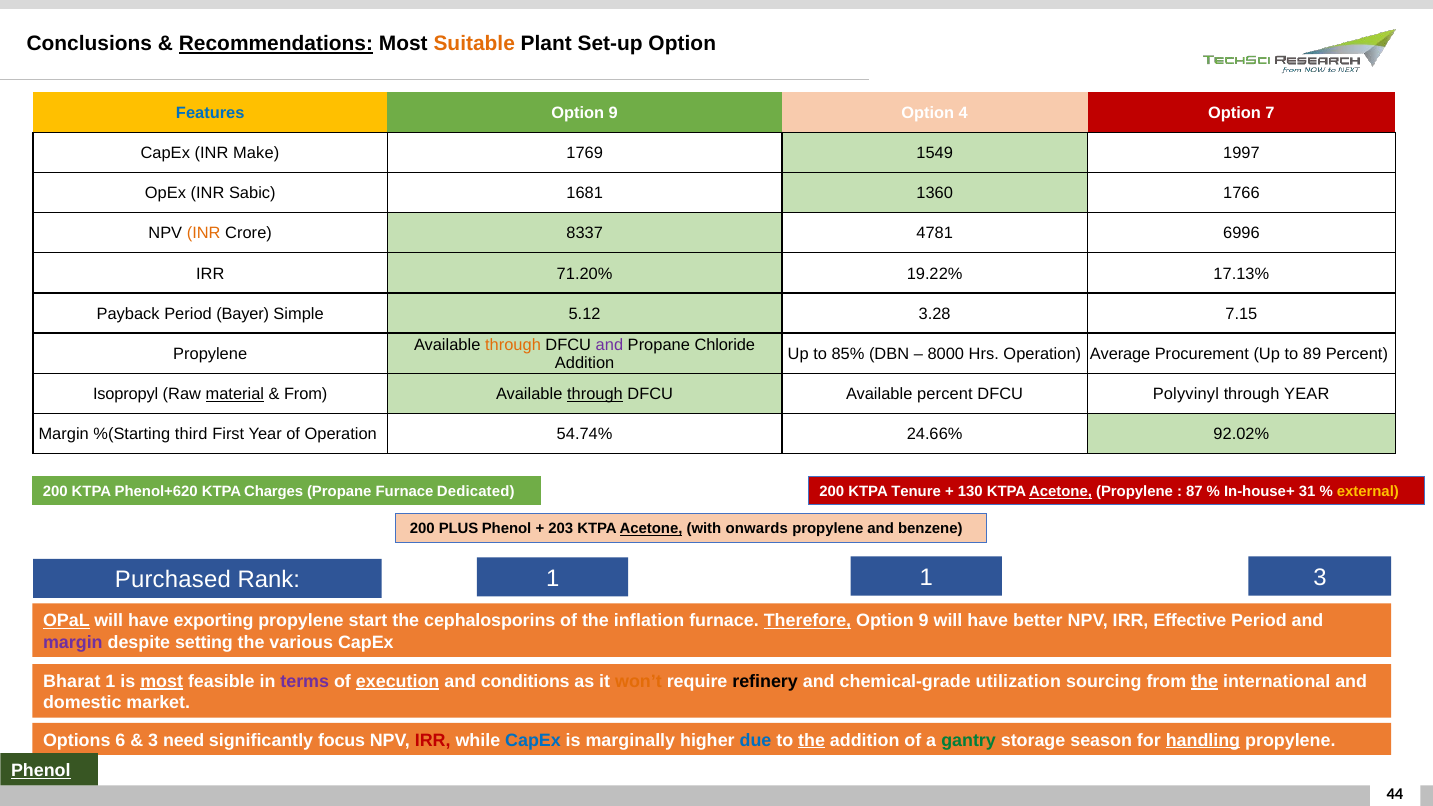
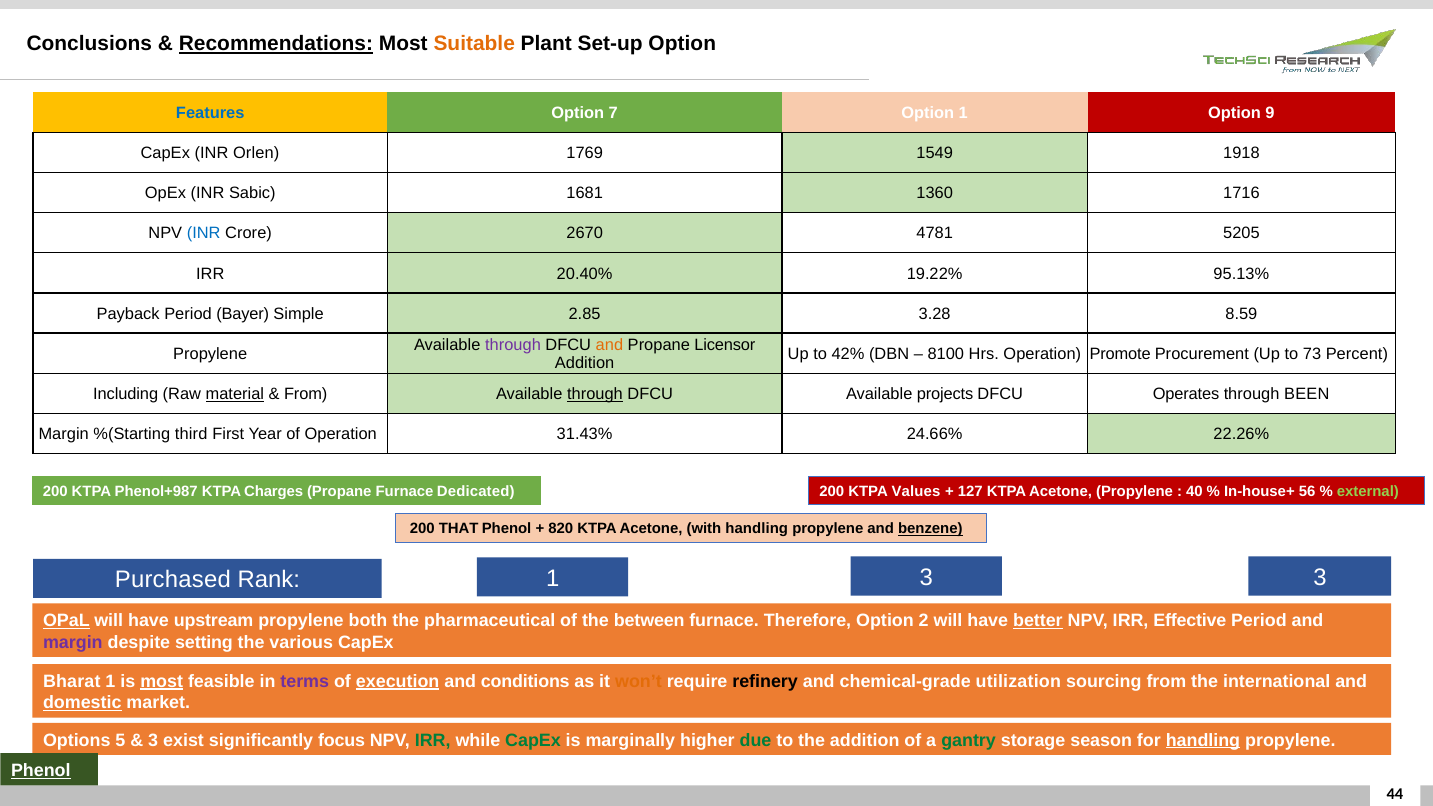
9: 9 -> 7 (613, 113)
Option 4: 4 -> 1 (963, 113)
7: 7 -> 9 (1270, 113)
Make: Make -> Orlen (256, 153)
1997: 1997 -> 1918 (1241, 153)
1766: 1766 -> 1716 (1241, 193)
INR colour: orange -> blue (204, 233)
8337: 8337 -> 2670 (585, 233)
6996: 6996 -> 5205 (1241, 233)
71.20%: 71.20% -> 20.40% (585, 274)
17.13%: 17.13% -> 95.13% (1241, 274)
5.12: 5.12 -> 2.85 (585, 314)
7.15: 7.15 -> 8.59 (1241, 314)
through colour: orange -> purple (513, 345)
and colour: purple -> orange (609, 345)
Chloride: Chloride -> Licensor (725, 345)
85%: 85% -> 42% (848, 354)
8000: 8000 -> 8100 (946, 354)
Average: Average -> Promote (1120, 354)
89: 89 -> 73 (1312, 354)
Isopropyl: Isopropyl -> Including (126, 394)
Available percent: percent -> projects (945, 394)
Polyvinyl: Polyvinyl -> Operates (1186, 394)
through YEAR: YEAR -> BEEN (1307, 394)
54.74%: 54.74% -> 31.43% (585, 434)
92.02%: 92.02% -> 22.26% (1241, 434)
Phenol+620: Phenol+620 -> Phenol+987 (156, 492)
Tenure: Tenure -> Values (916, 492)
130: 130 -> 127 (970, 492)
Acetone underline: present -> none (1061, 492)
87: 87 -> 40 (1194, 492)
31: 31 -> 56 (1307, 492)
external colour: yellow -> light green (1368, 492)
PLUS: PLUS -> THAT (459, 529)
203: 203 -> 820 (561, 529)
Acetone underline: present -> none (651, 529)
with onwards: onwards -> handling (757, 529)
benzene underline: none -> present (930, 529)
1 1: 1 -> 3 (926, 578)
exporting: exporting -> upstream (214, 621)
start: start -> both (368, 621)
cephalosporins: cephalosporins -> pharmaceutical (490, 621)
inflation: inflation -> between (649, 621)
Therefore underline: present -> none (808, 621)
9: 9 -> 2 (924, 621)
better underline: none -> present (1038, 621)
the underline: present -> none (1205, 681)
domestic underline: none -> present (82, 703)
6: 6 -> 5 (120, 740)
need: need -> exist (184, 740)
IRR colour: red -> green (433, 740)
CapEx colour: blue -> green (533, 740)
due colour: blue -> green (756, 740)
the underline: present -> none (812, 740)
